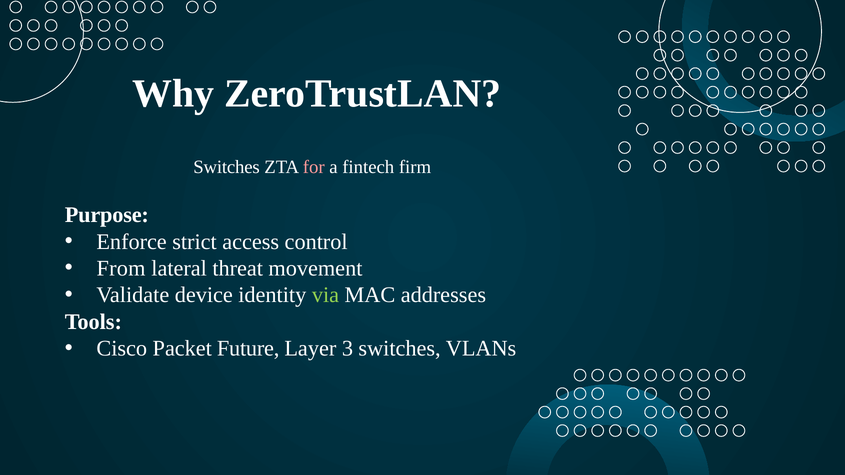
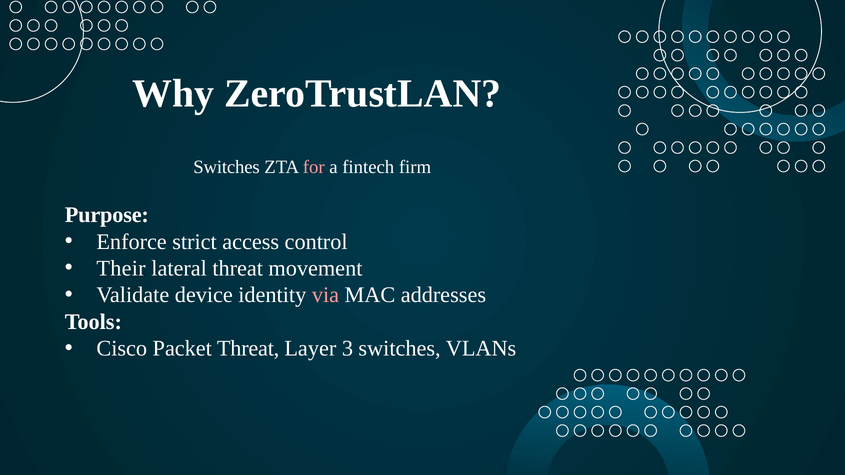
From: From -> Their (121, 269)
via colour: light green -> pink (325, 295)
Packet Future: Future -> Threat (248, 349)
